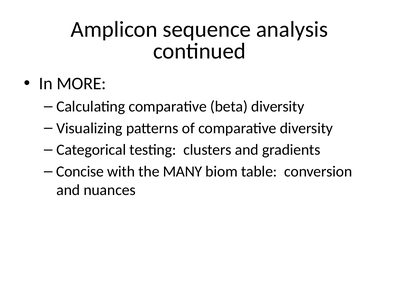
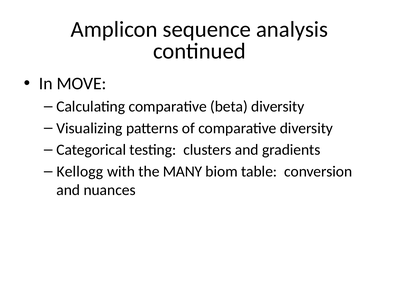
MORE: MORE -> MOVE (81, 84)
Concise: Concise -> Kellogg (80, 172)
